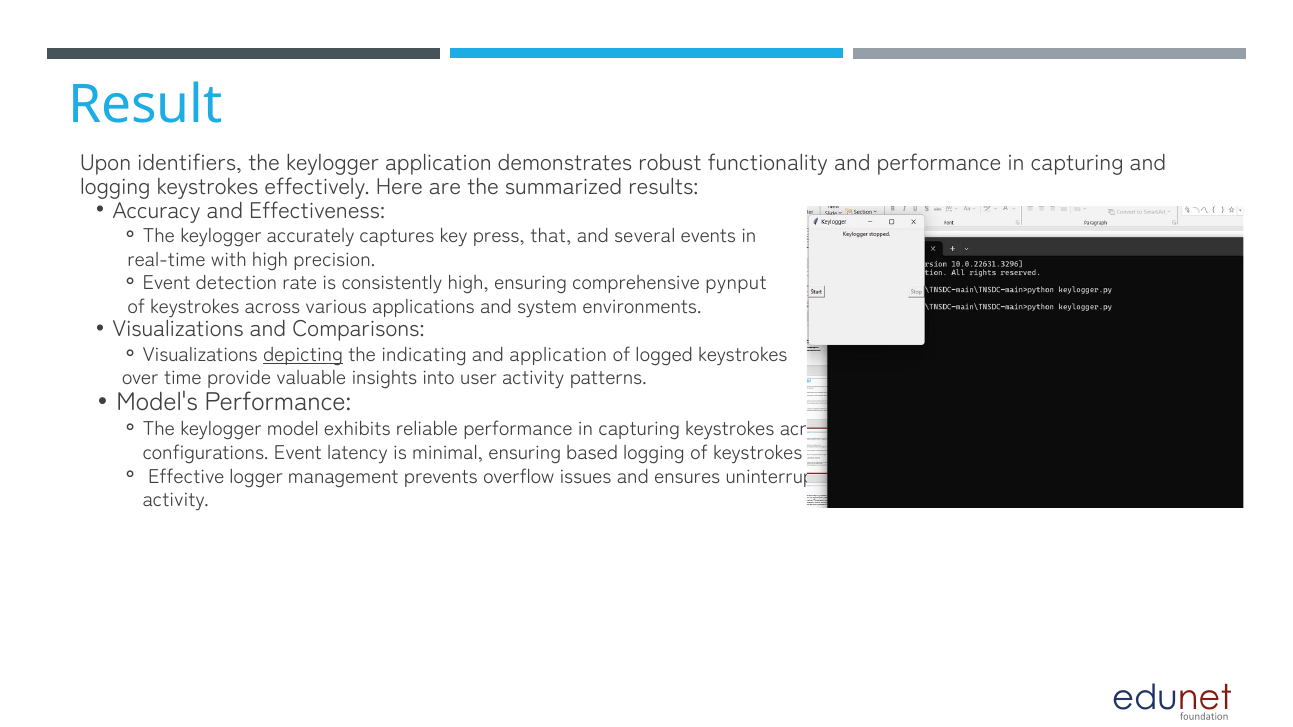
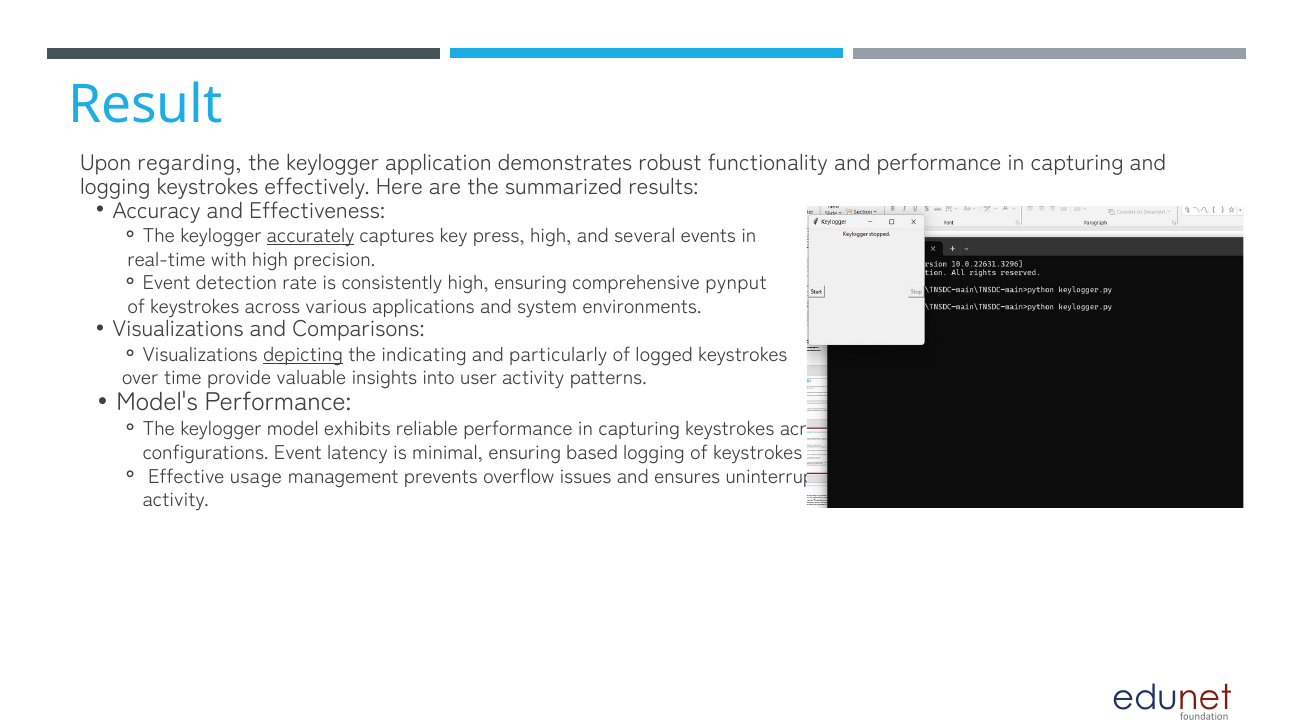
identifiers: identifiers -> regarding (190, 163)
accurately underline: none -> present (311, 236)
press that: that -> high (551, 236)
and application: application -> particularly (558, 355)
logger: logger -> usage (256, 477)
